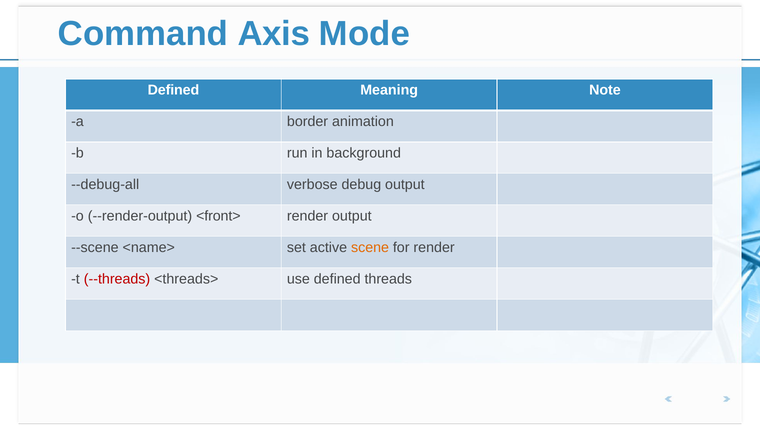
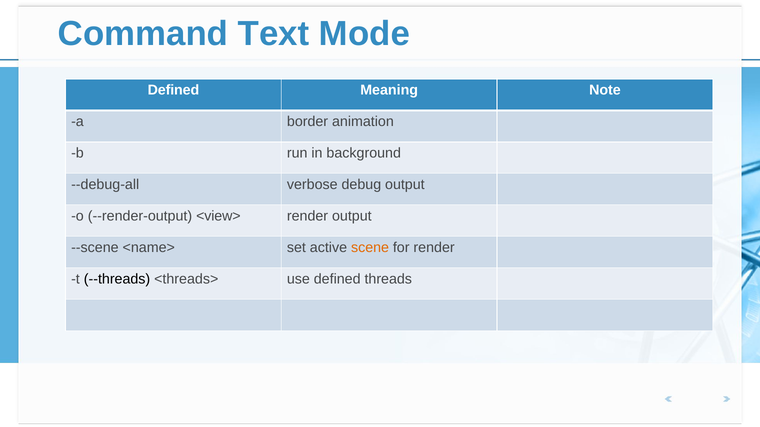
Axis: Axis -> Text (274, 34)
<front>: <front> -> <view> (218, 216)
--threads colour: red -> black (117, 279)
